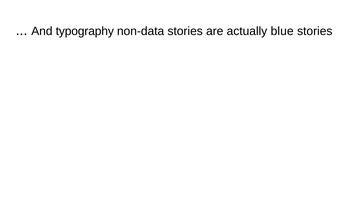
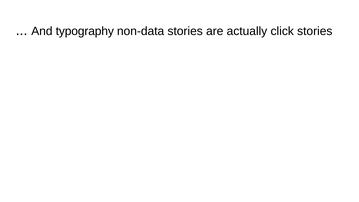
blue: blue -> click (282, 31)
